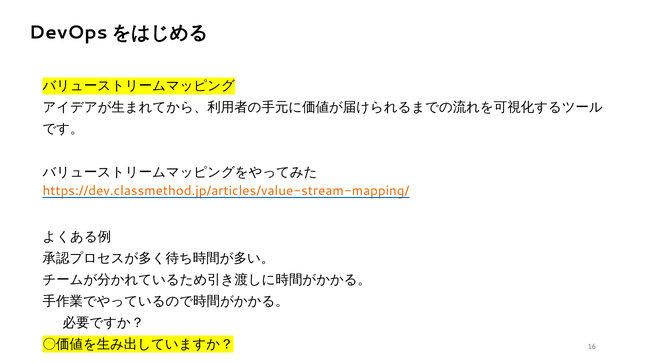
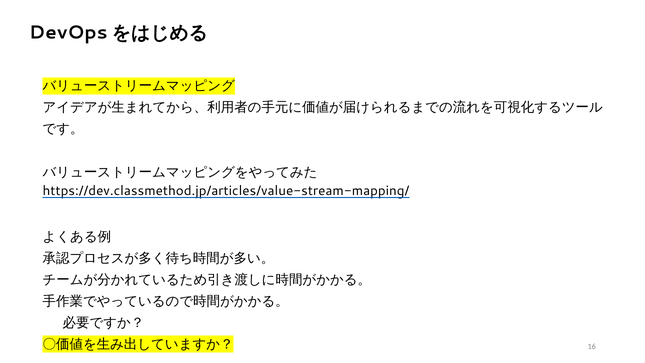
https://dev.classmethod.jp/articles/value-stream-mapping/ colour: orange -> black (226, 191)
